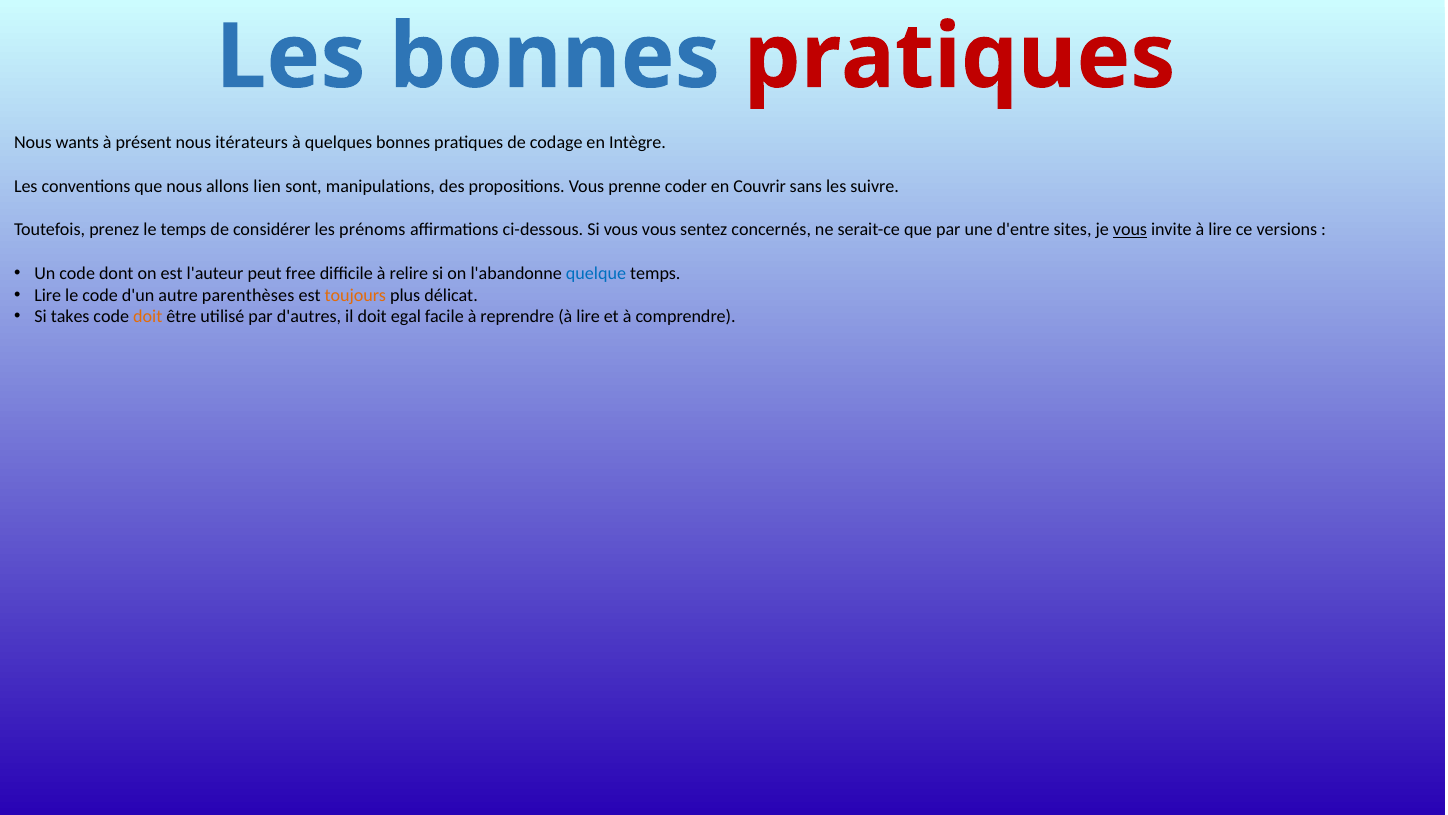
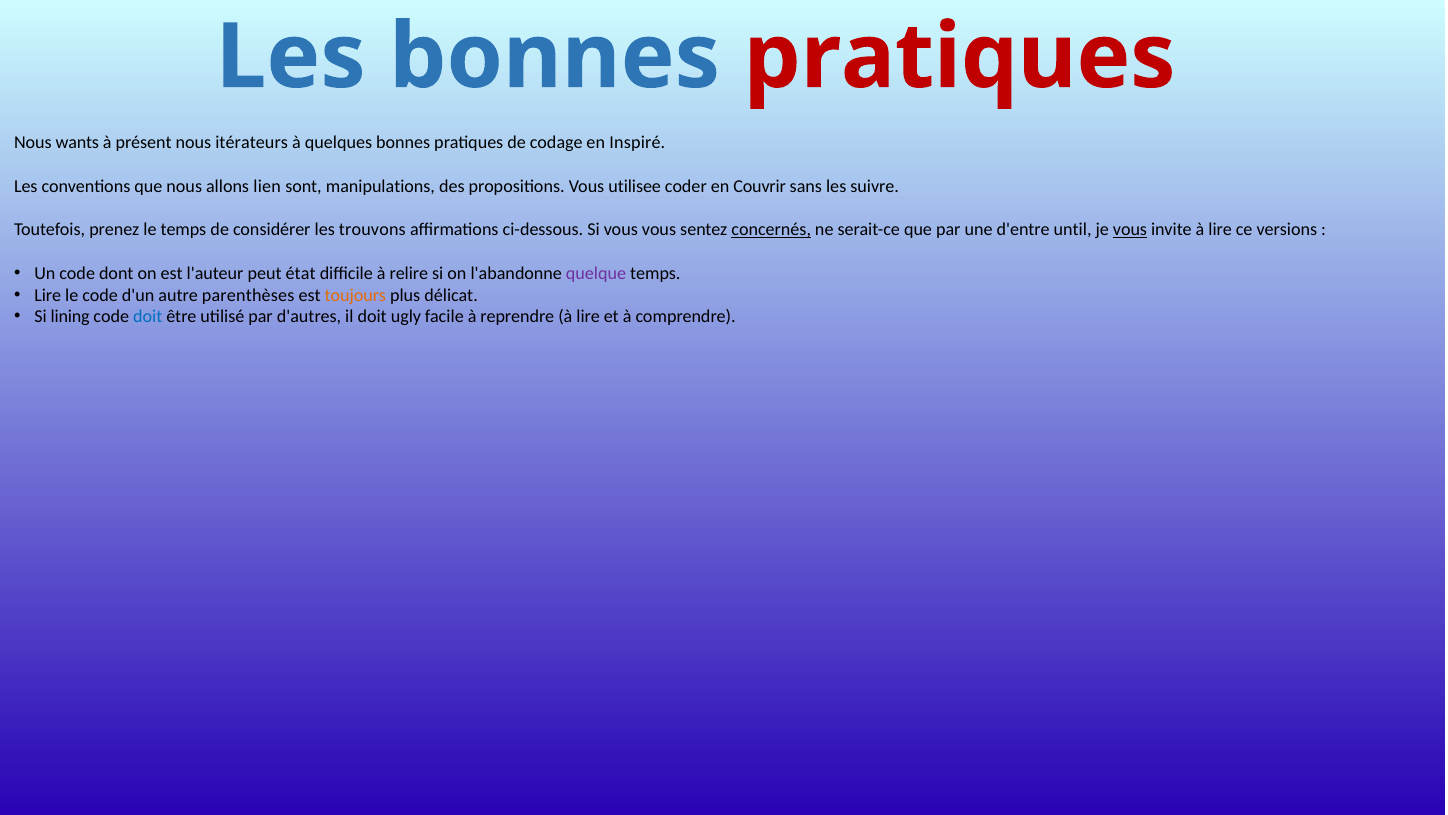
Intègre: Intègre -> Inspiré (637, 143)
prenne: prenne -> utilisee (635, 186)
prénoms: prénoms -> trouvons (372, 230)
concernés underline: none -> present (771, 230)
sites: sites -> until (1073, 230)
free: free -> état (301, 273)
quelque colour: blue -> purple (596, 273)
takes: takes -> lining (70, 317)
doit colour: orange -> blue (148, 317)
egal: egal -> ugly (406, 317)
